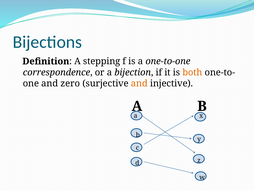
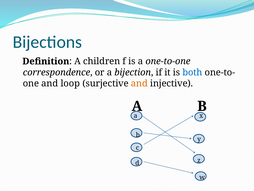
stepping: stepping -> children (102, 61)
both colour: orange -> blue (192, 72)
zero: zero -> loop (70, 83)
